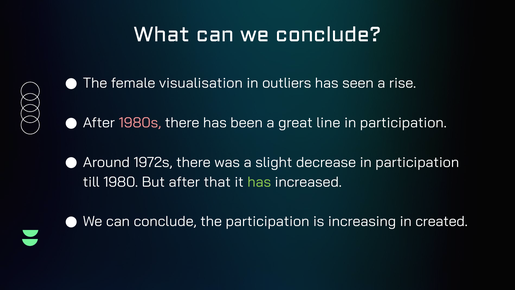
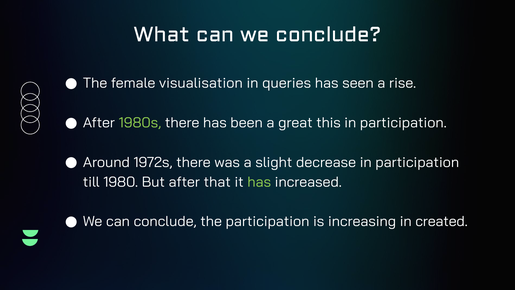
outliers: outliers -> queries (287, 83)
1980s colour: pink -> light green (140, 123)
line: line -> this (329, 123)
